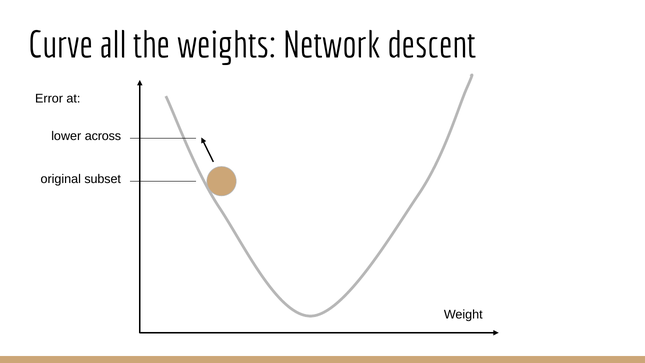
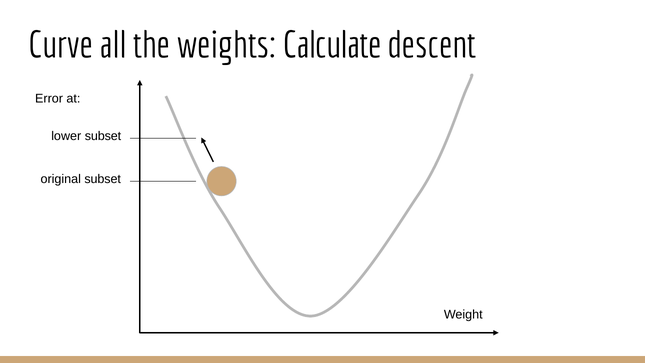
Network: Network -> Calculate (332, 45)
lower across: across -> subset (103, 136)
